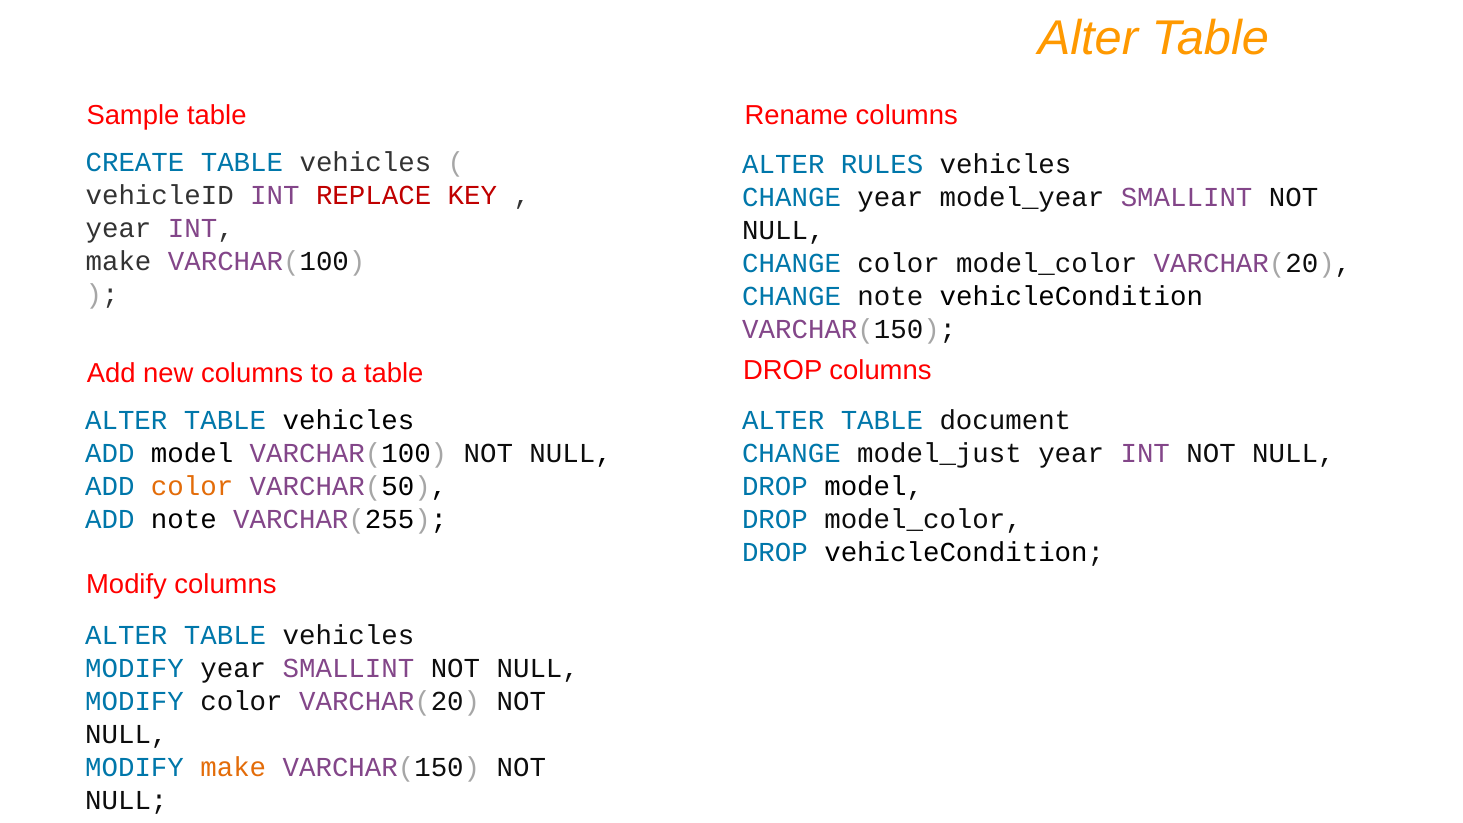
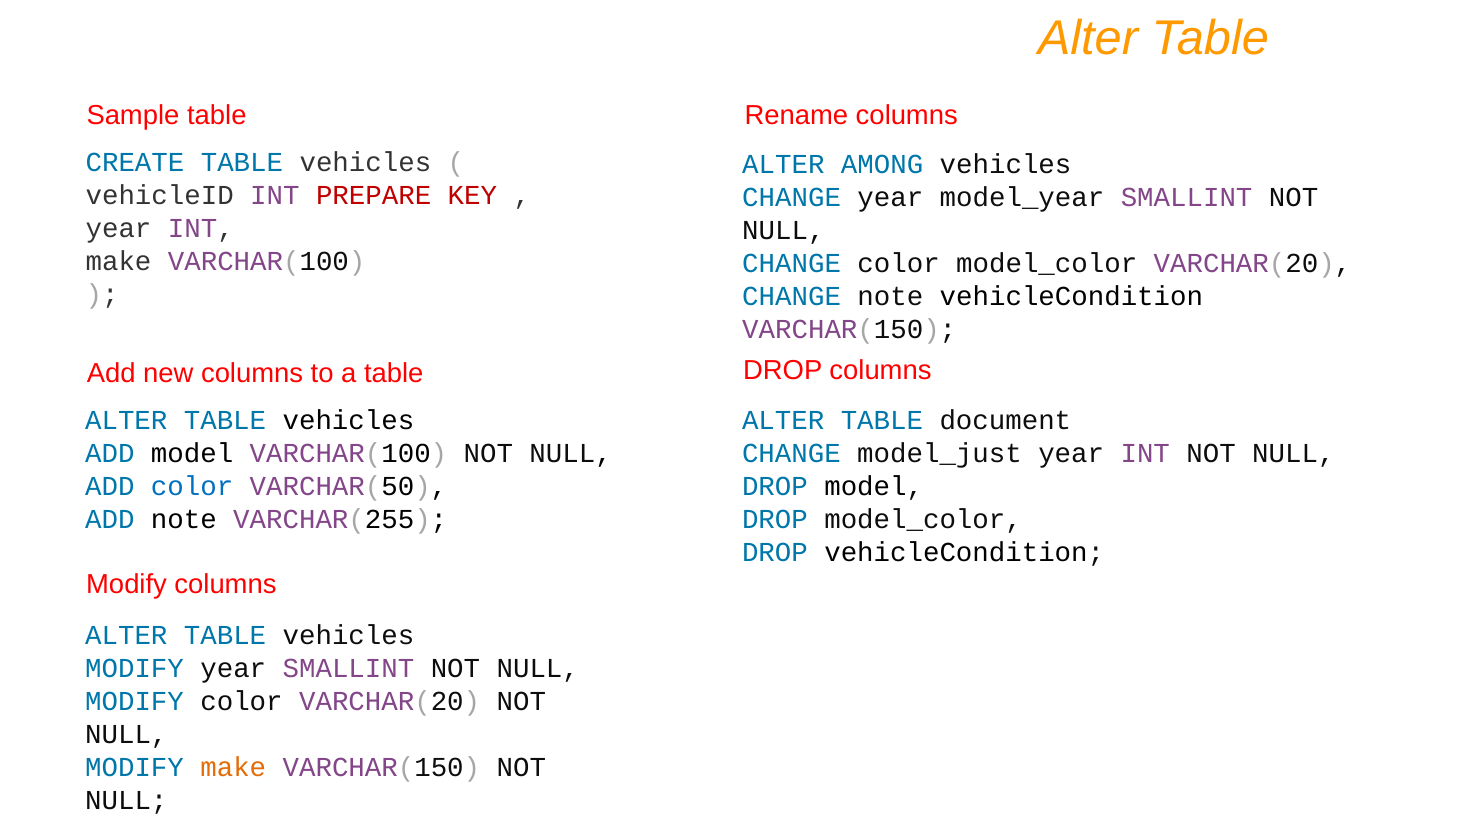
RULES: RULES -> AMONG (882, 165)
REPLACE: REPLACE -> PREPARE (374, 196)
color colour: orange -> blue (192, 487)
